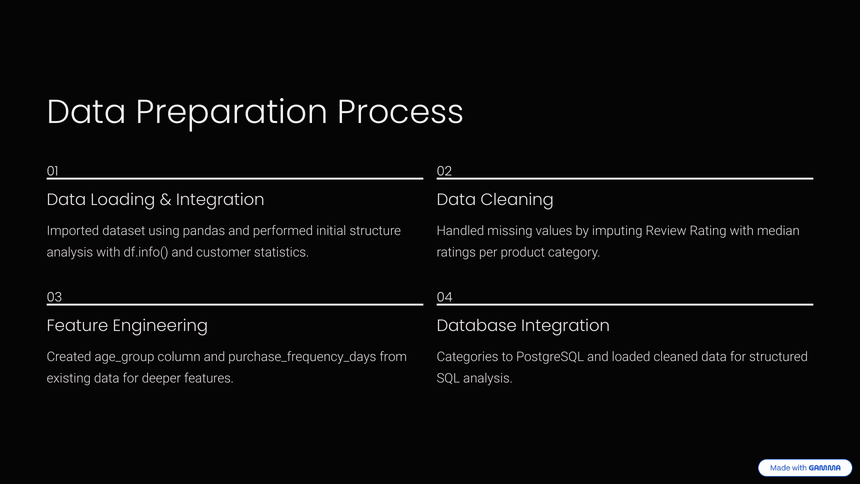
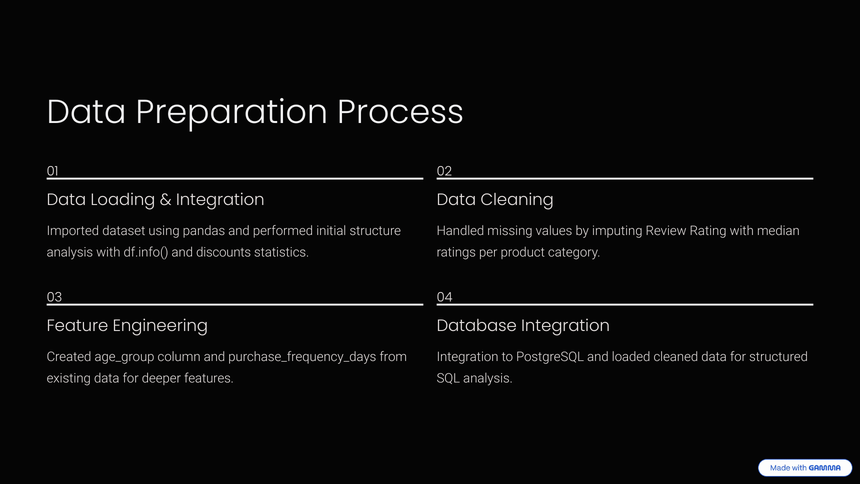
customer: customer -> discounts (224, 252)
Categories: Categories -> Integration (468, 357)
